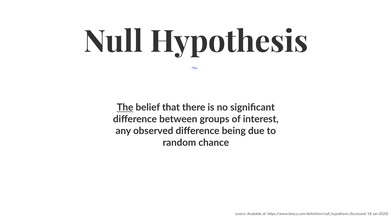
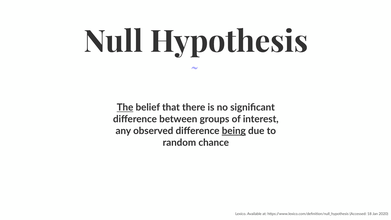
being underline: none -> present (234, 131)
